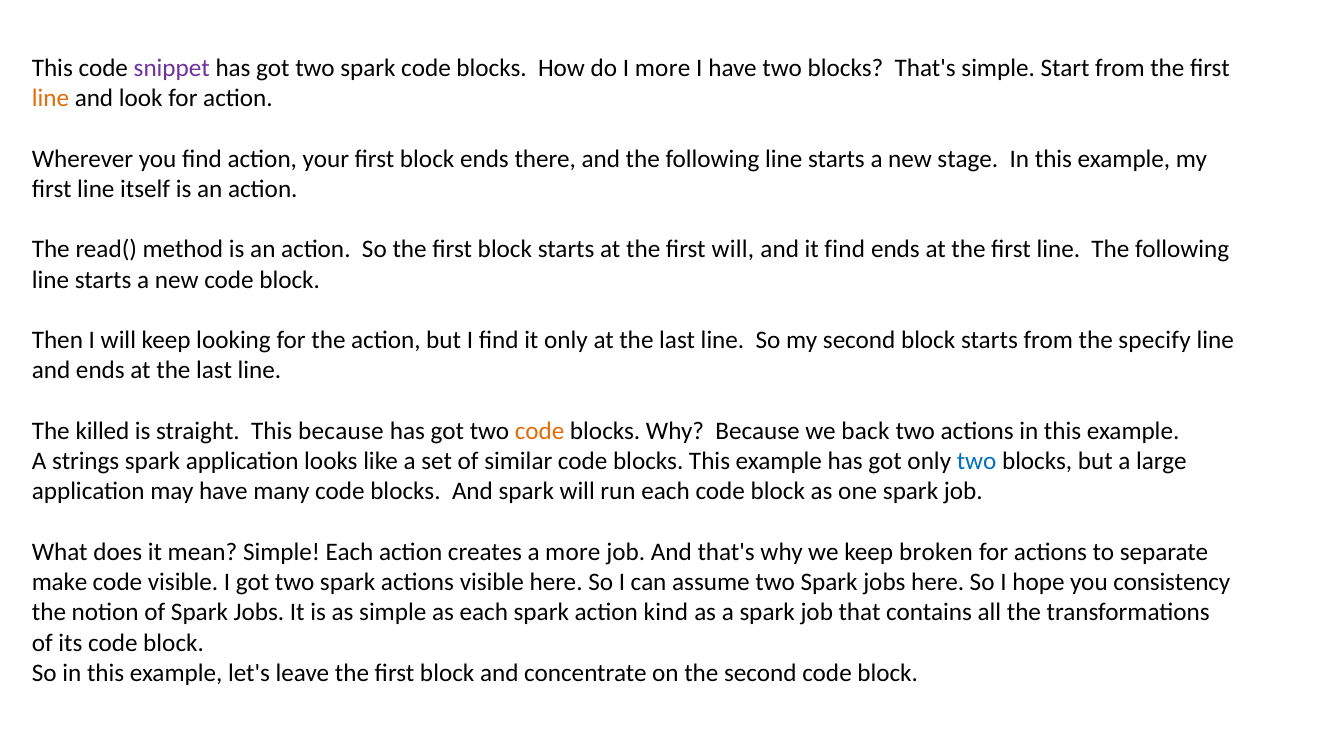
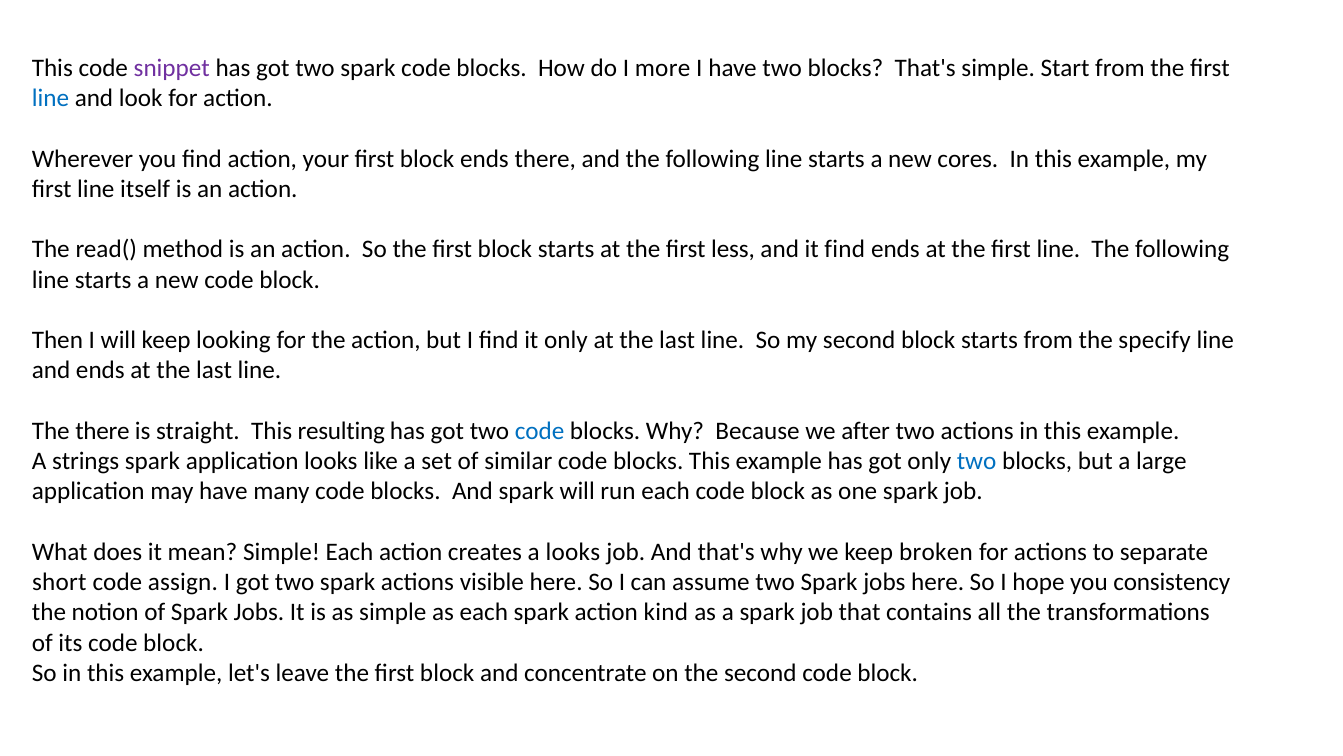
line colour: orange -> blue (50, 98)
stage: stage -> cores (968, 159)
first will: will -> less (733, 249)
The killed: killed -> there (102, 431)
This because: because -> resulting (341, 431)
code colour: orange -> blue (540, 431)
back: back -> after (866, 431)
a more: more -> looks (573, 552)
make: make -> short (59, 582)
code visible: visible -> assign (183, 582)
